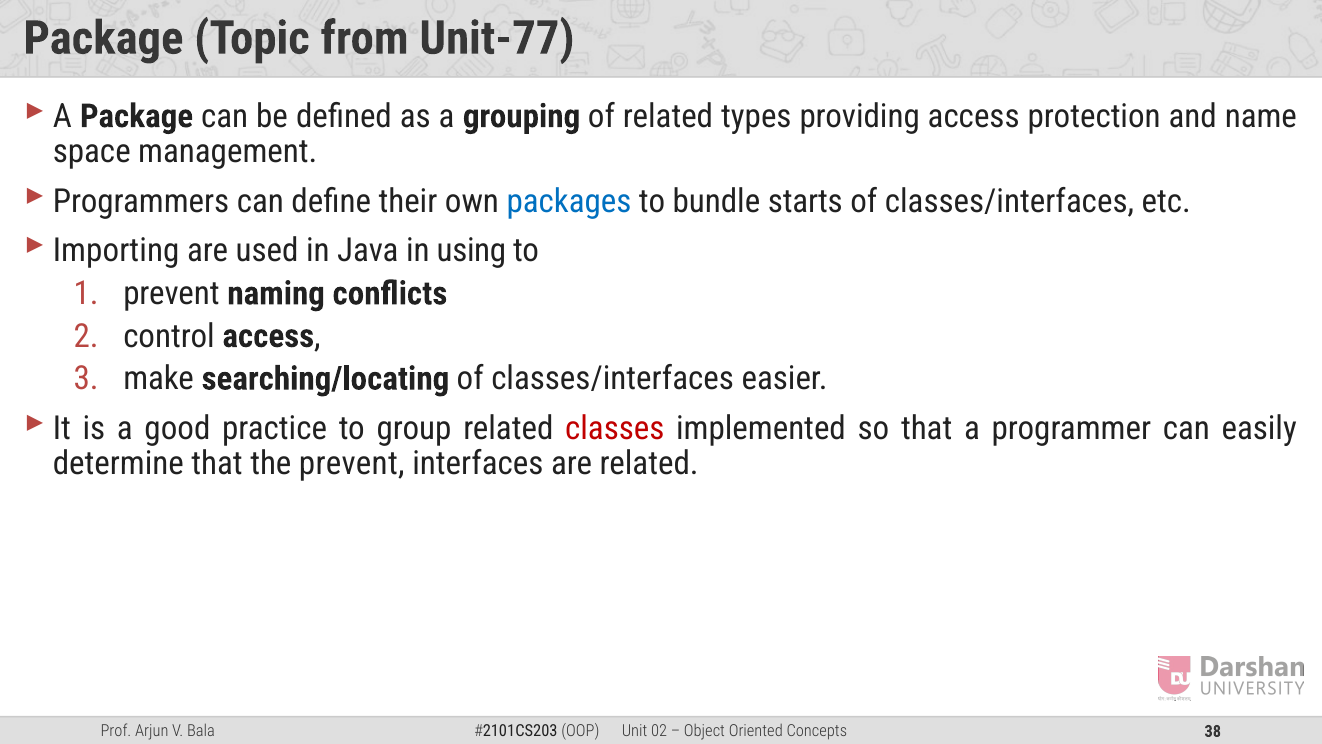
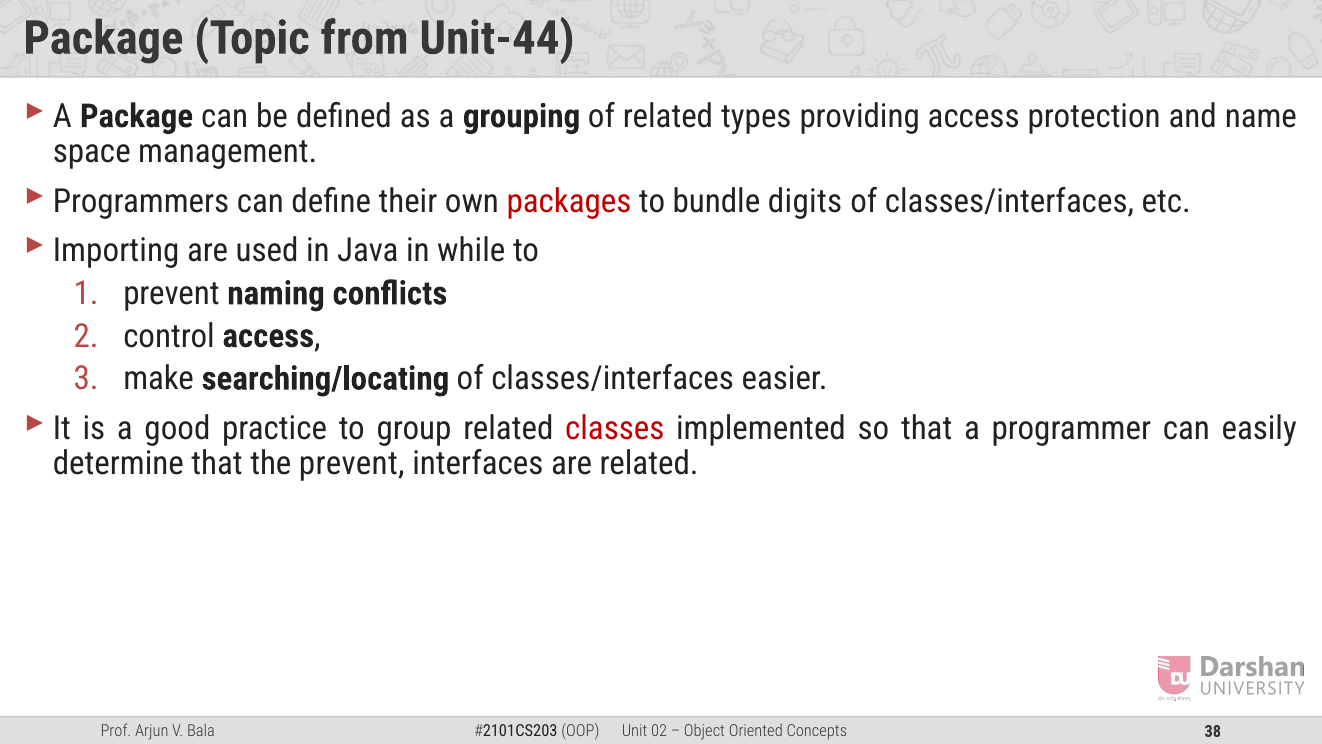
Unit-77: Unit-77 -> Unit-44 (497, 38)
packages colour: blue -> red (569, 201)
starts: starts -> digits (805, 201)
using: using -> while (471, 251)
